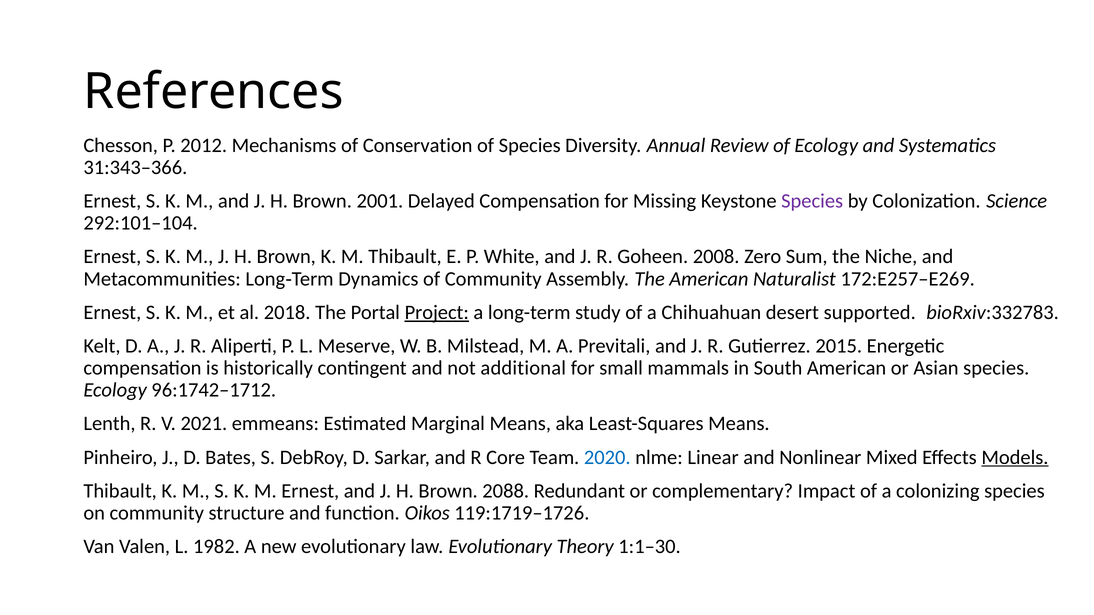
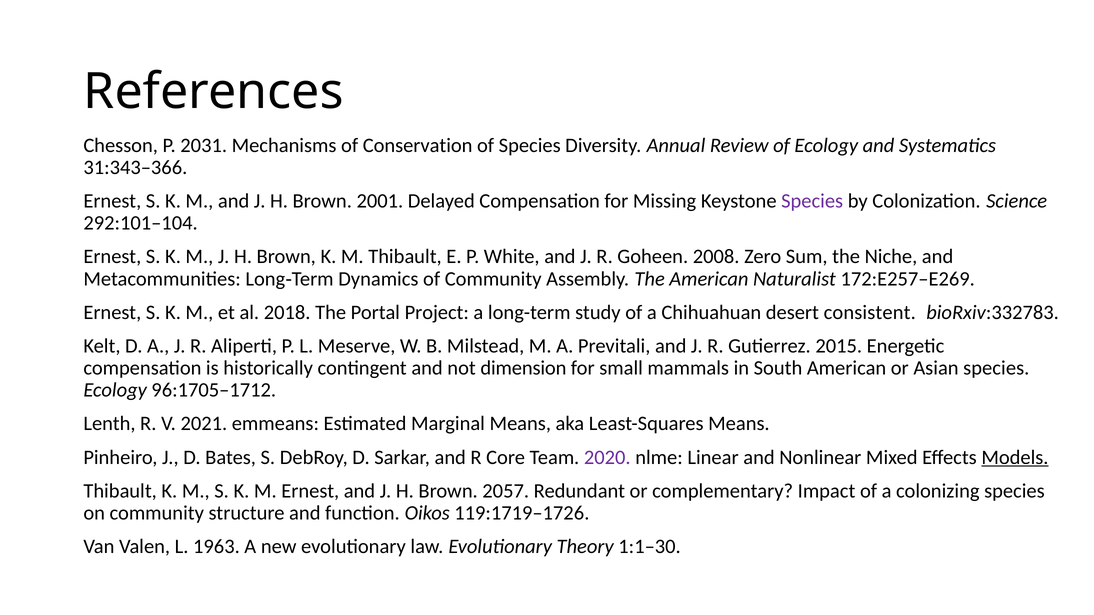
2012: 2012 -> 2031 (204, 145)
Project underline: present -> none (437, 313)
supported: supported -> consistent (870, 313)
additional: additional -> dimension (523, 368)
96:1742–1712: 96:1742–1712 -> 96:1705–1712 (214, 390)
2020 colour: blue -> purple (607, 458)
2088: 2088 -> 2057 (506, 491)
1982: 1982 -> 1963 (216, 547)
